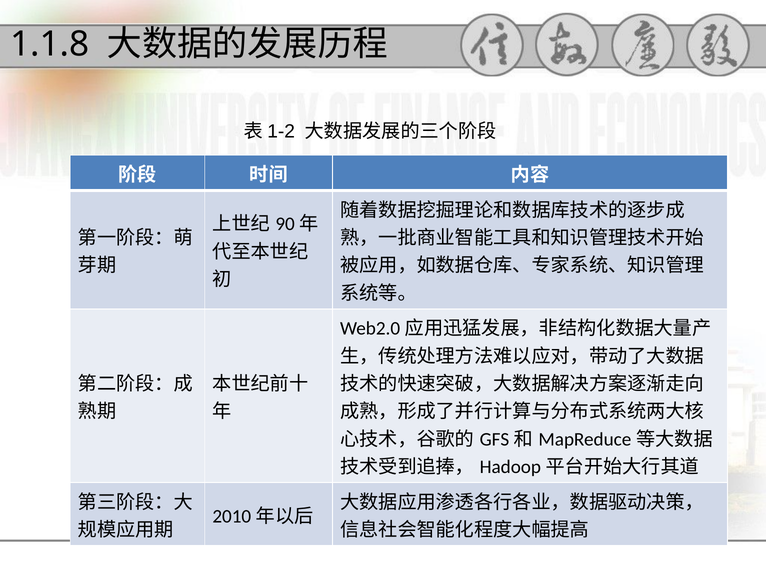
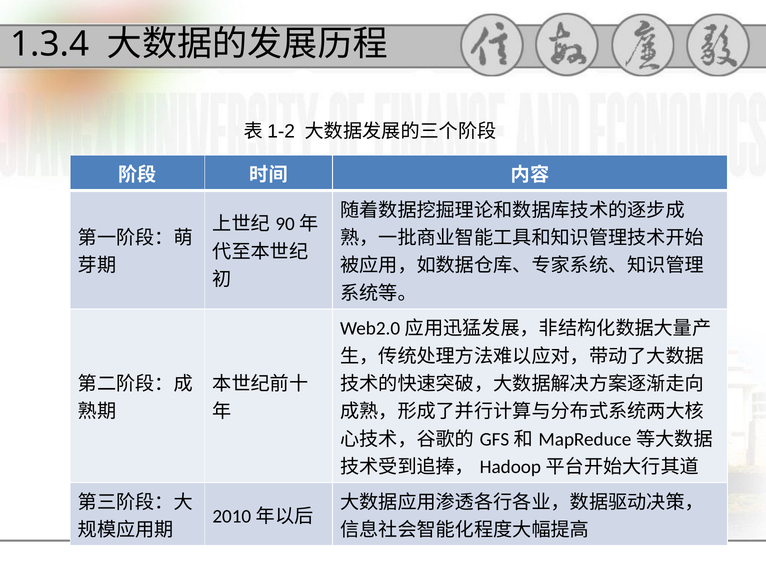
1.1.8: 1.1.8 -> 1.3.4 (50, 44)
